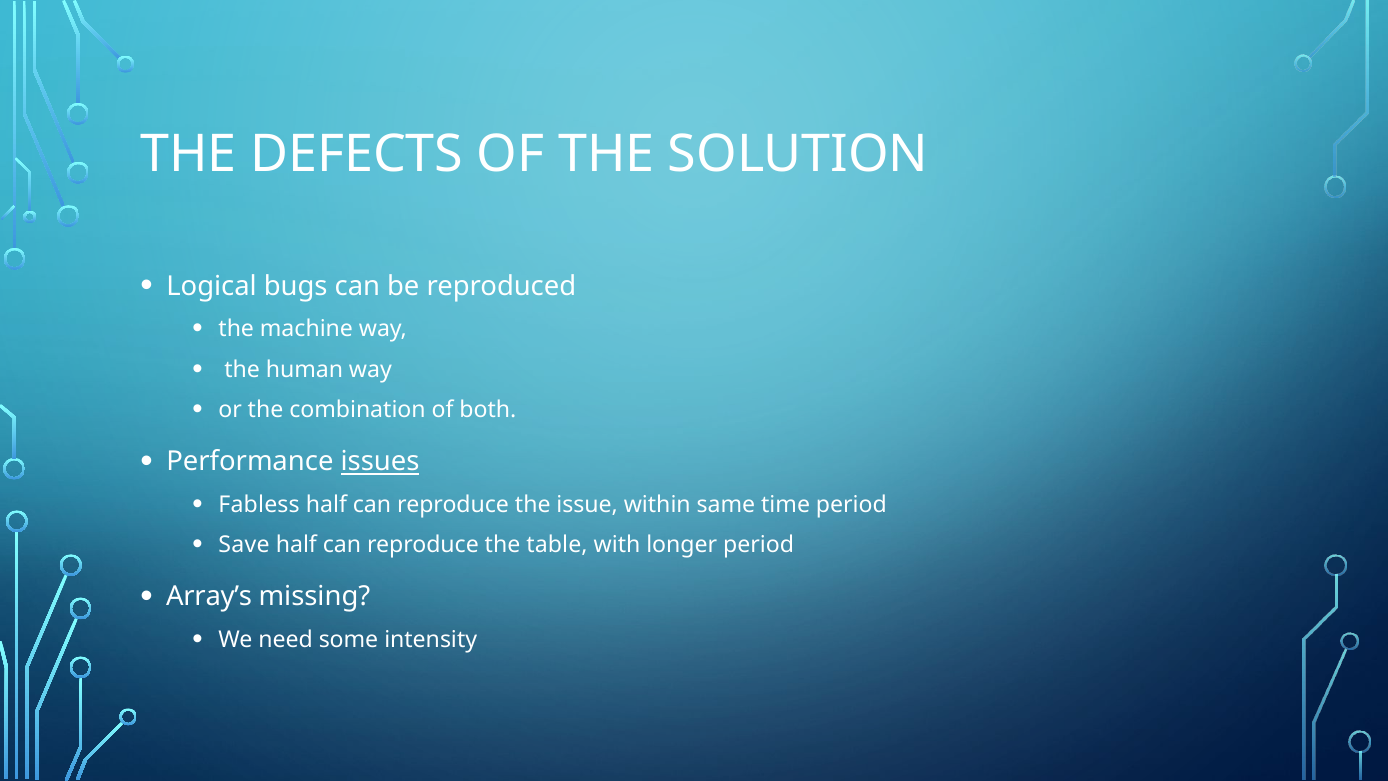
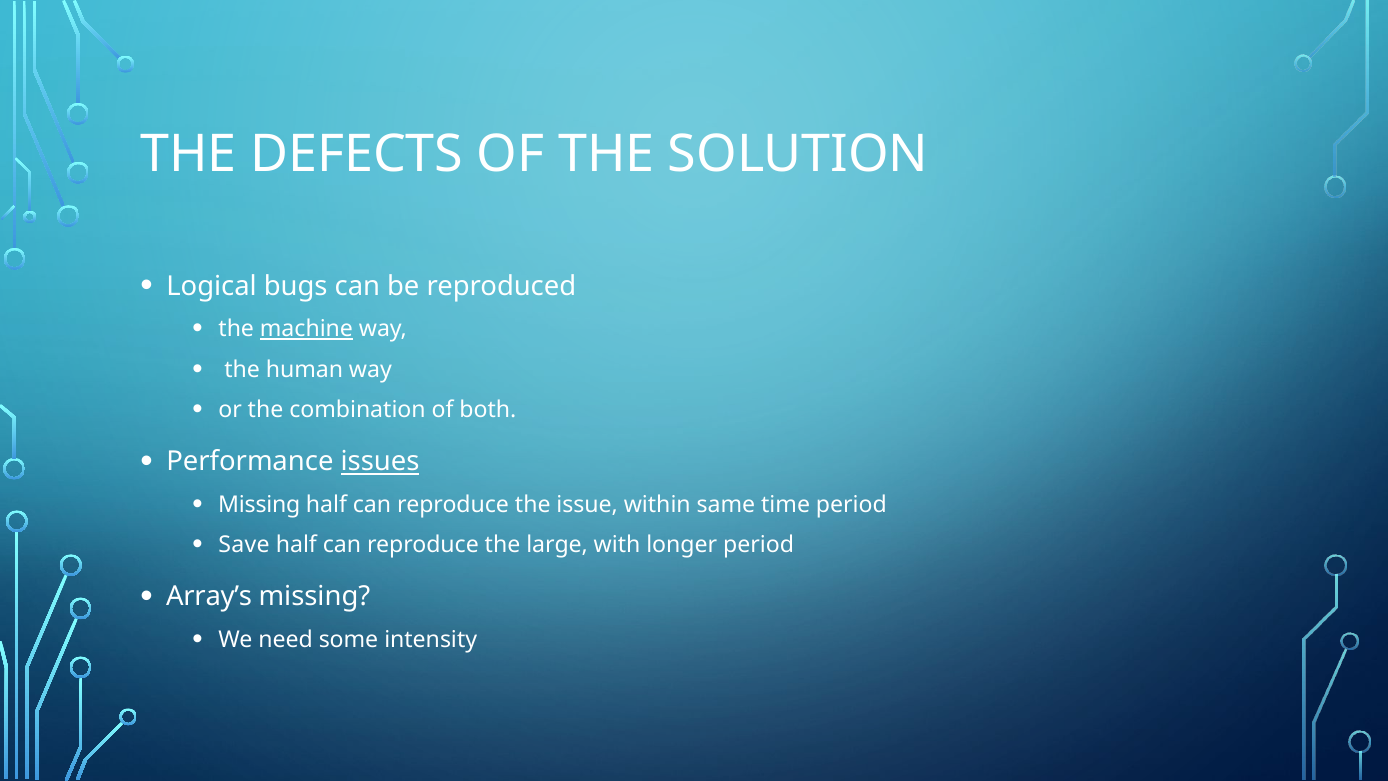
machine underline: none -> present (306, 329)
Fabless: Fabless -> Missing (259, 505)
table: table -> large (557, 545)
